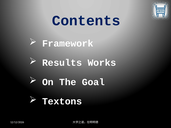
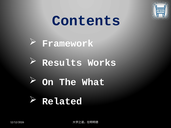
Goal: Goal -> What (93, 82)
Textons: Textons -> Related (62, 102)
